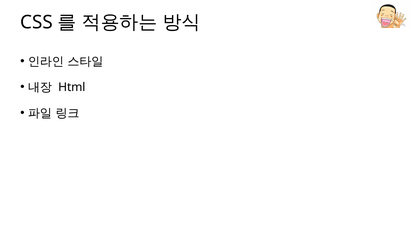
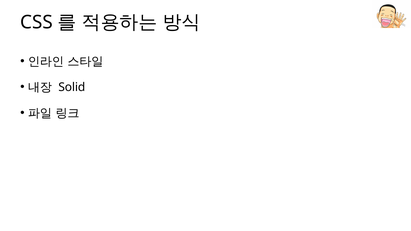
Html: Html -> Solid (72, 87)
